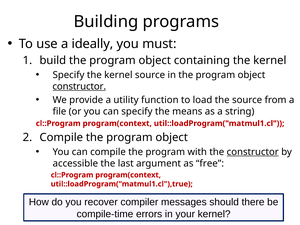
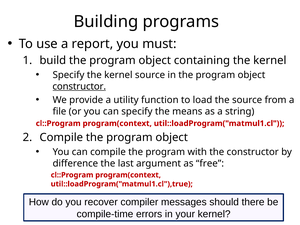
ideally: ideally -> report (92, 44)
constructor underline: present -> none (253, 152)
accessible: accessible -> difference (75, 163)
